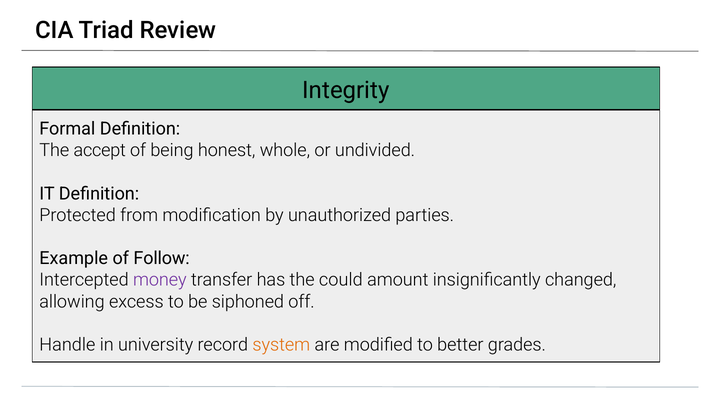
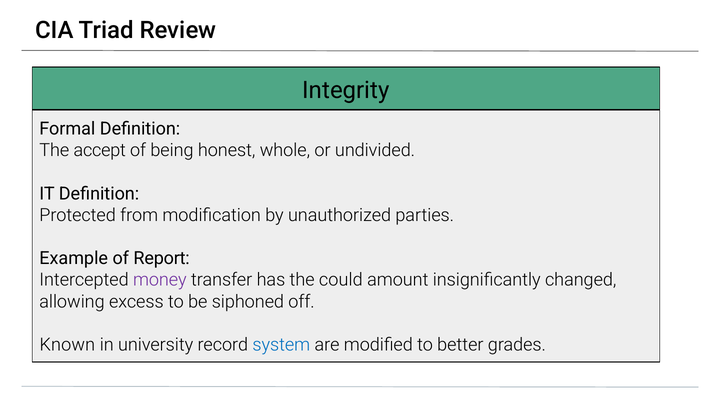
Follow: Follow -> Report (162, 258)
Handle: Handle -> Known (67, 345)
system colour: orange -> blue (281, 345)
